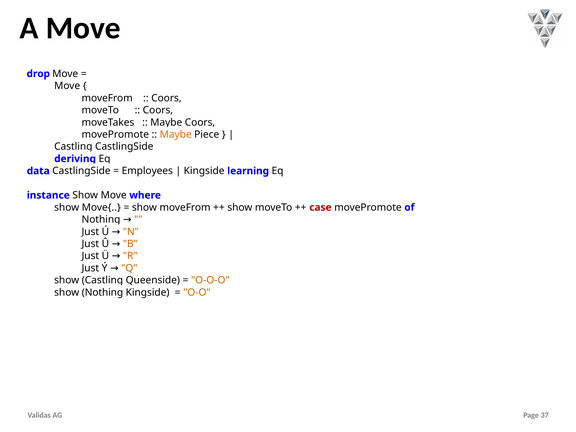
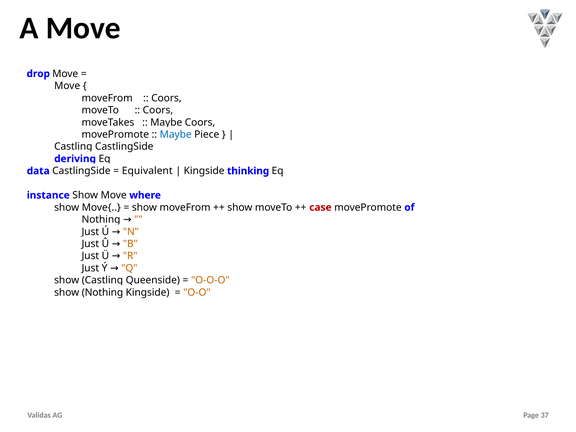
Maybe colour: orange -> blue (176, 134)
Employees: Employees -> Equivalent (147, 171)
learning: learning -> thinking (248, 171)
